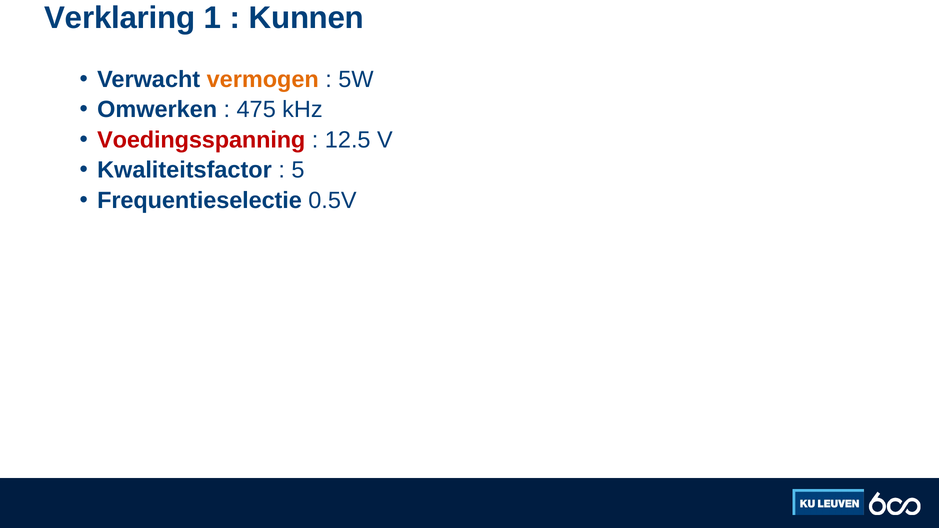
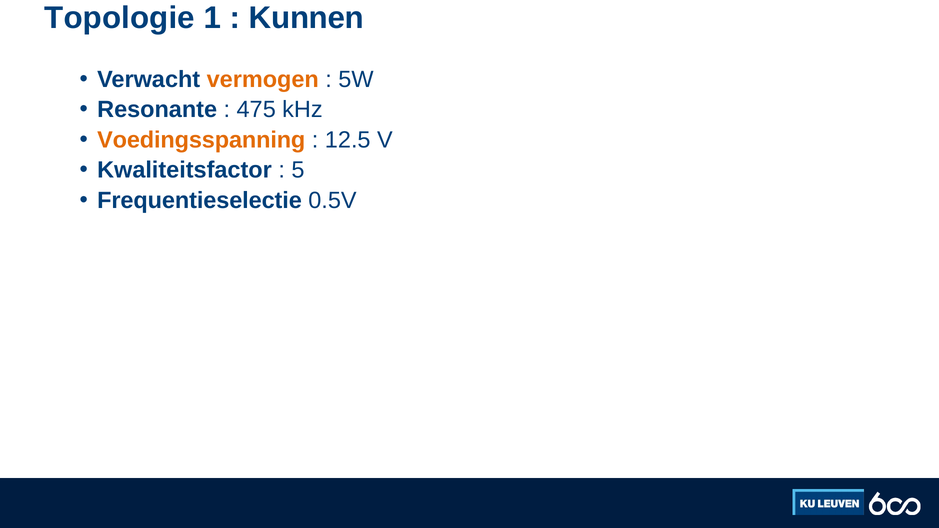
Verklaring: Verklaring -> Topologie (120, 18)
Omwerken: Omwerken -> Resonante (157, 110)
Voedingsspanning colour: red -> orange (201, 140)
